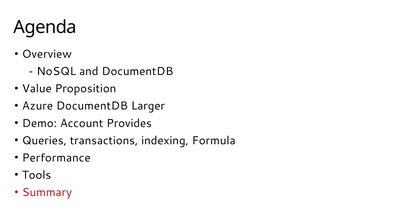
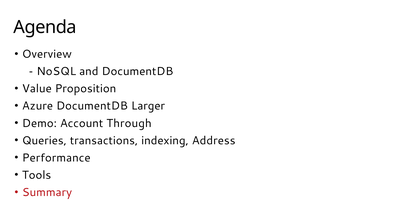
Provides: Provides -> Through (129, 123)
Formula: Formula -> Address (214, 140)
